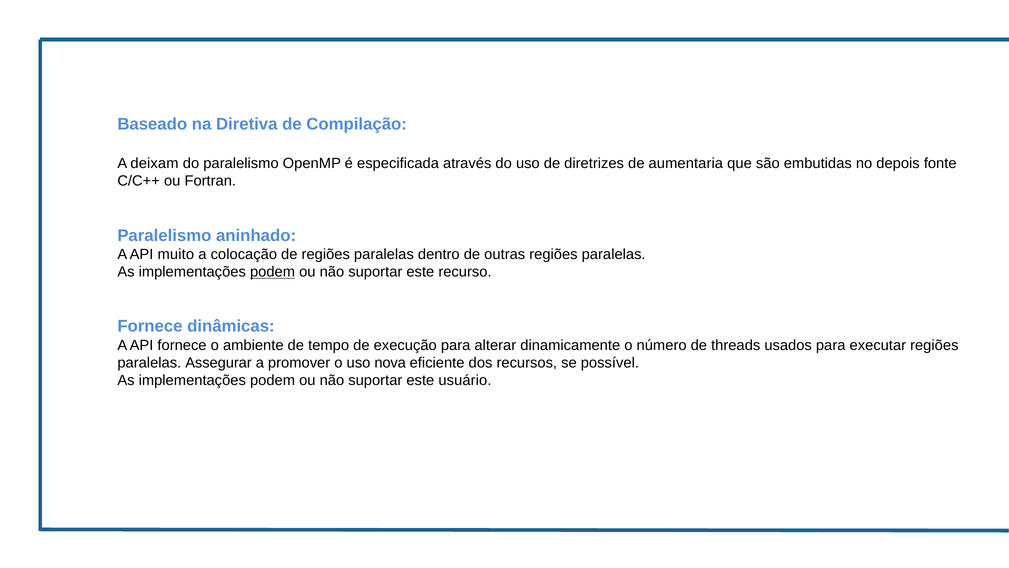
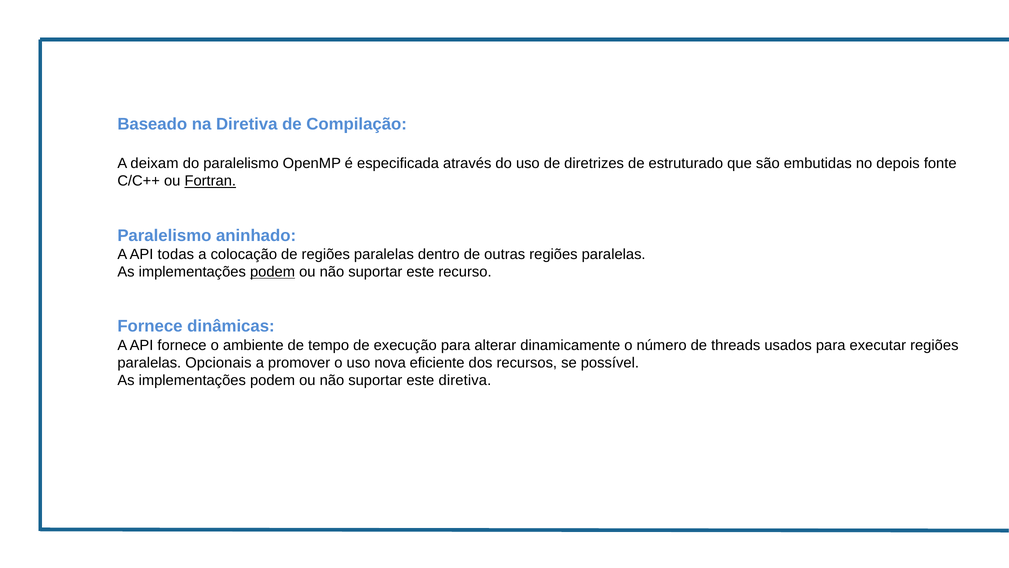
aumentaria: aumentaria -> estruturado (686, 163)
Fortran underline: none -> present (210, 181)
muito: muito -> todas (176, 254)
Assegurar: Assegurar -> Opcionais (218, 363)
este usuário: usuário -> diretiva (465, 380)
